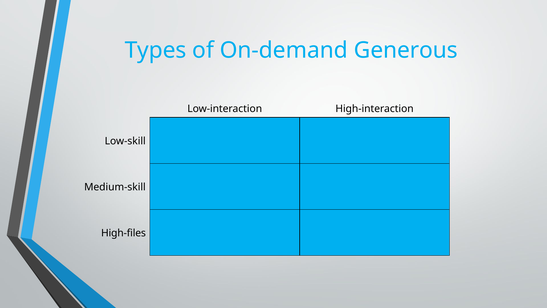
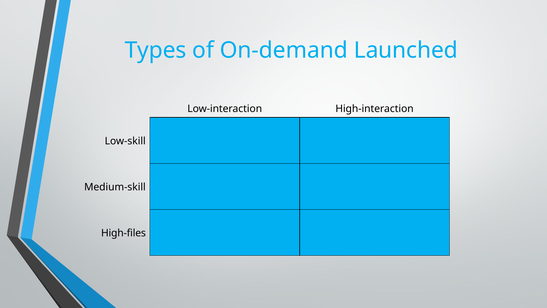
Generous: Generous -> Launched (406, 50)
